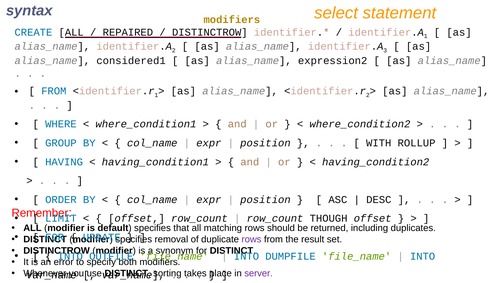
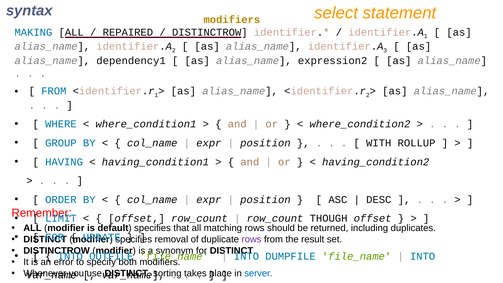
CREATE: CREATE -> MAKING (33, 32)
considered1: considered1 -> dependency1 (131, 61)
server colour: purple -> blue (259, 273)
